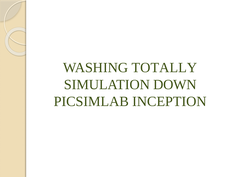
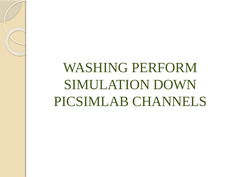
TOTALLY: TOTALLY -> PERFORM (164, 68)
INCEPTION: INCEPTION -> CHANNELS (169, 101)
